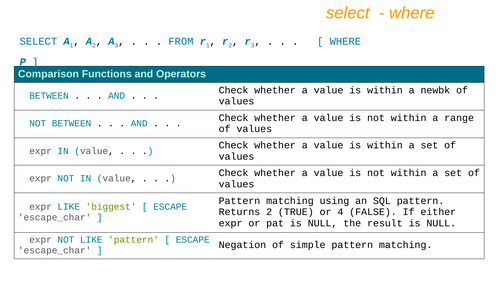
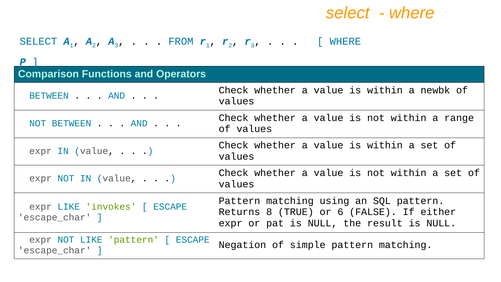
biggest: biggest -> invokes (111, 207)
Returns 2: 2 -> 8 (269, 212)
4: 4 -> 6 (340, 212)
